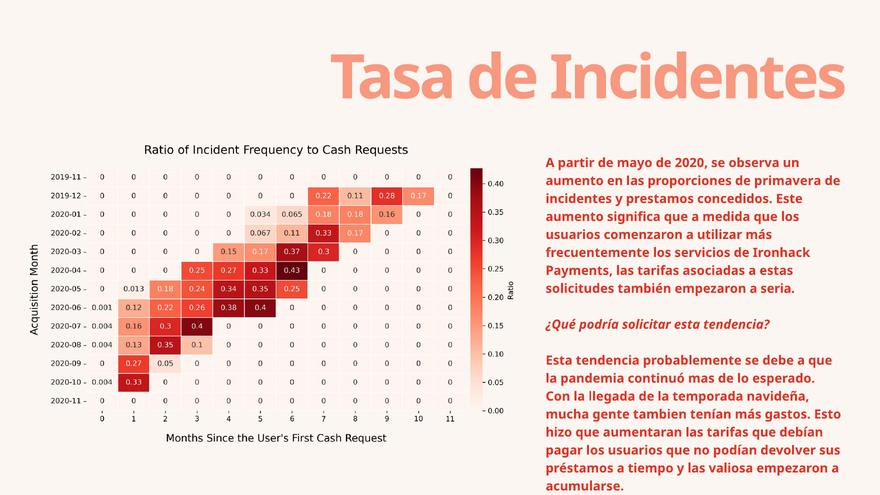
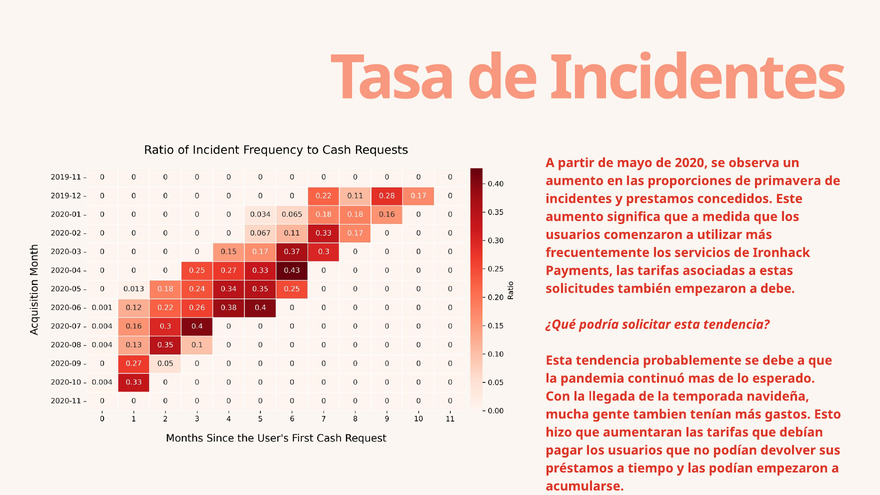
a seria: seria -> debe (778, 289)
las valiosa: valiosa -> podían (731, 468)
